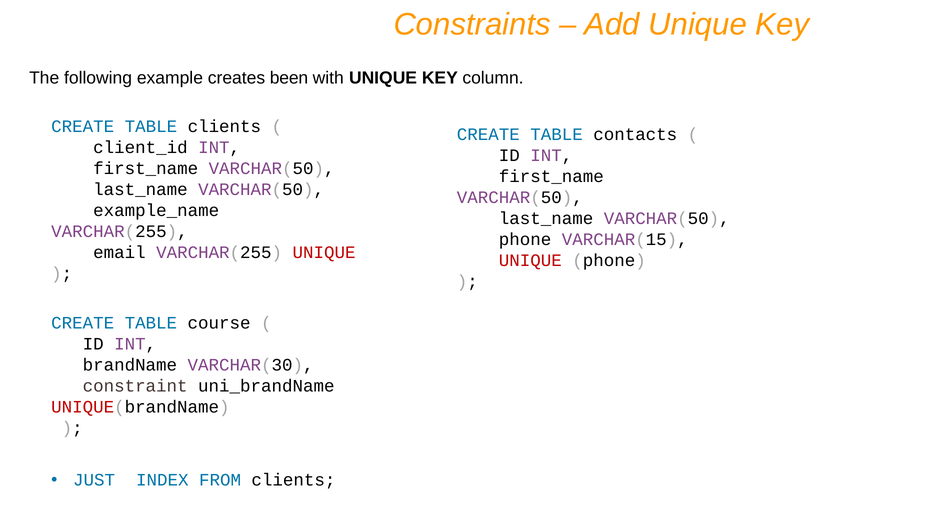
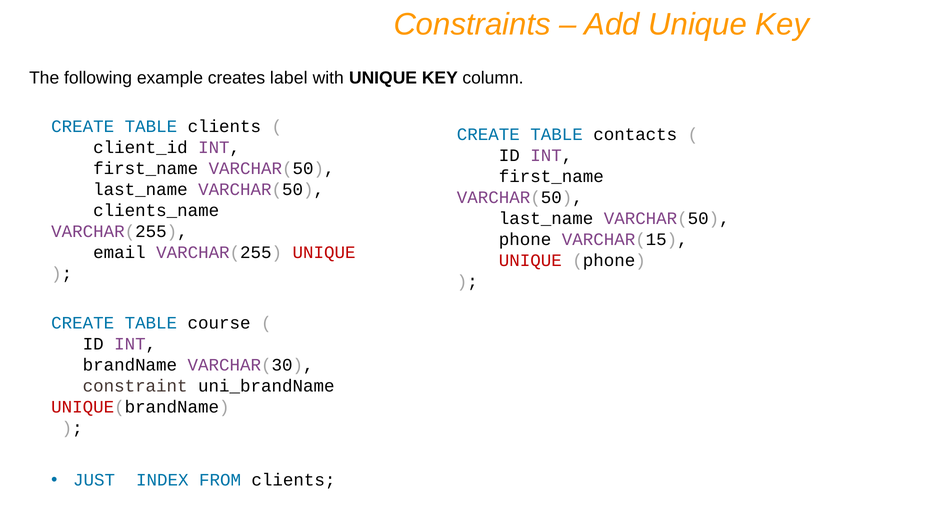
been: been -> label (289, 78)
example_name: example_name -> clients_name (156, 210)
